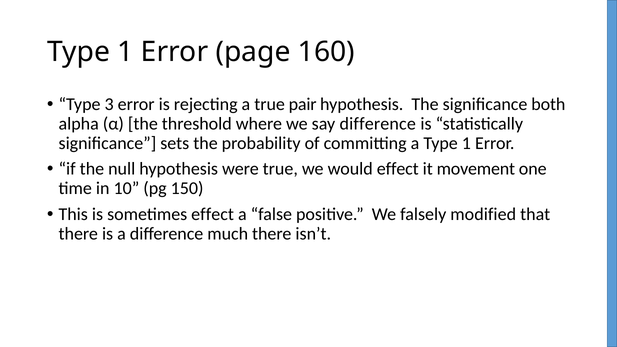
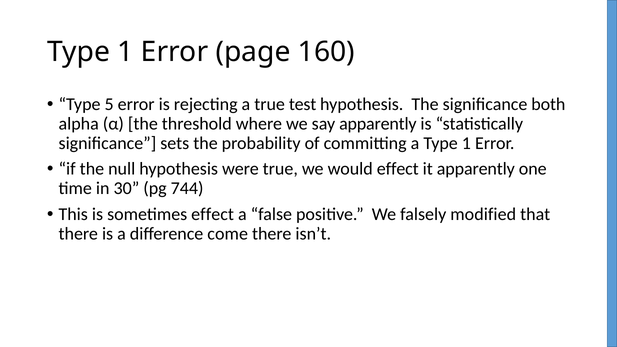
3: 3 -> 5 (109, 104)
pair: pair -> test (303, 104)
say difference: difference -> apparently (378, 124)
it movement: movement -> apparently (476, 169)
10: 10 -> 30 (126, 189)
150: 150 -> 744 (187, 189)
much: much -> come (228, 234)
